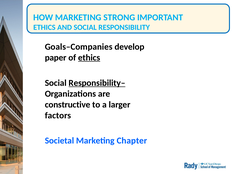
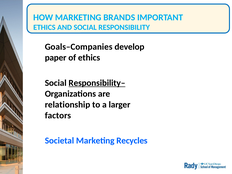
STRONG: STRONG -> BRANDS (119, 17)
ethics underline: present -> none (89, 58)
constructive: constructive -> relationship (68, 105)
Chapter: Chapter -> Recycles (132, 141)
